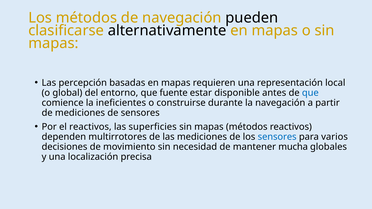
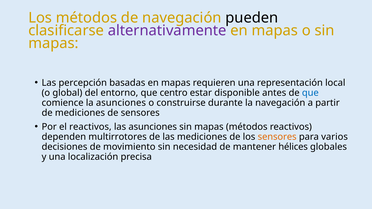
alternativamente colour: black -> purple (167, 31)
fuente: fuente -> centro (174, 93)
la ineficientes: ineficientes -> asunciones (121, 103)
las superficies: superficies -> asunciones (153, 127)
sensores colour: blue -> orange (277, 137)
mucha: mucha -> hélices (293, 147)
